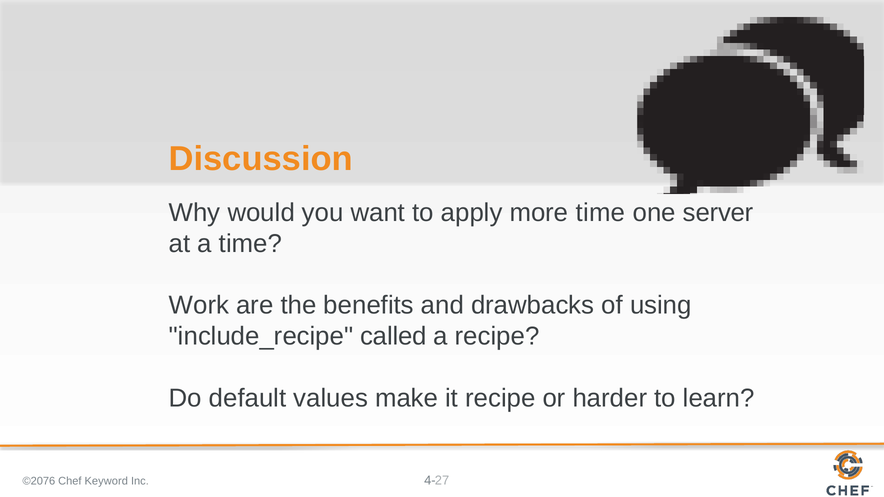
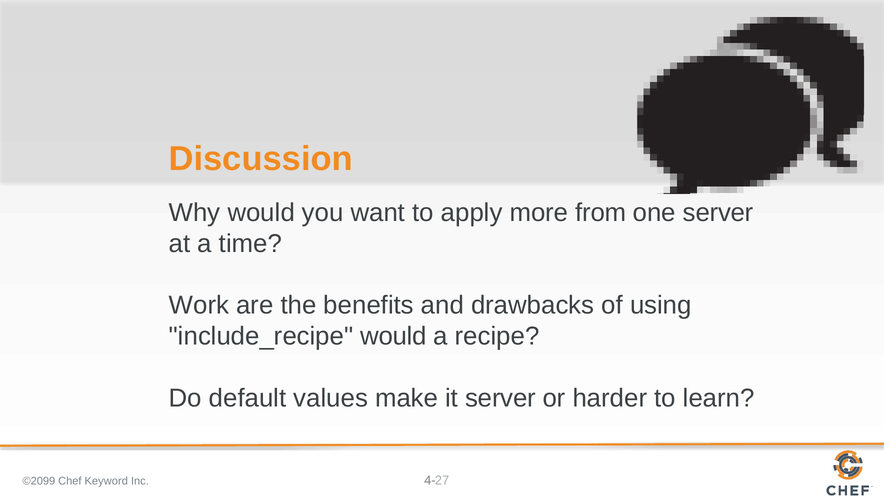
more time: time -> from (601, 213)
include_recipe called: called -> would (393, 337)
it recipe: recipe -> server (501, 398)
©2076: ©2076 -> ©2099 (39, 481)
